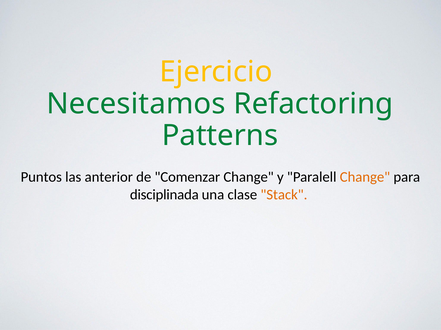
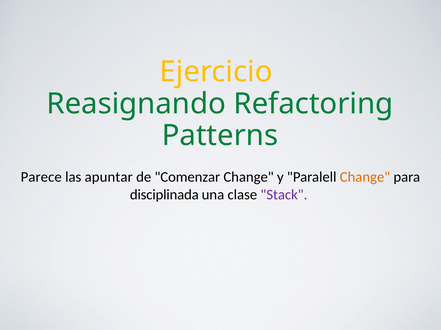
Necesitamos: Necesitamos -> Reasignando (136, 104)
Puntos: Puntos -> Parece (41, 177)
anterior: anterior -> apuntar (109, 177)
Stack colour: orange -> purple (284, 195)
